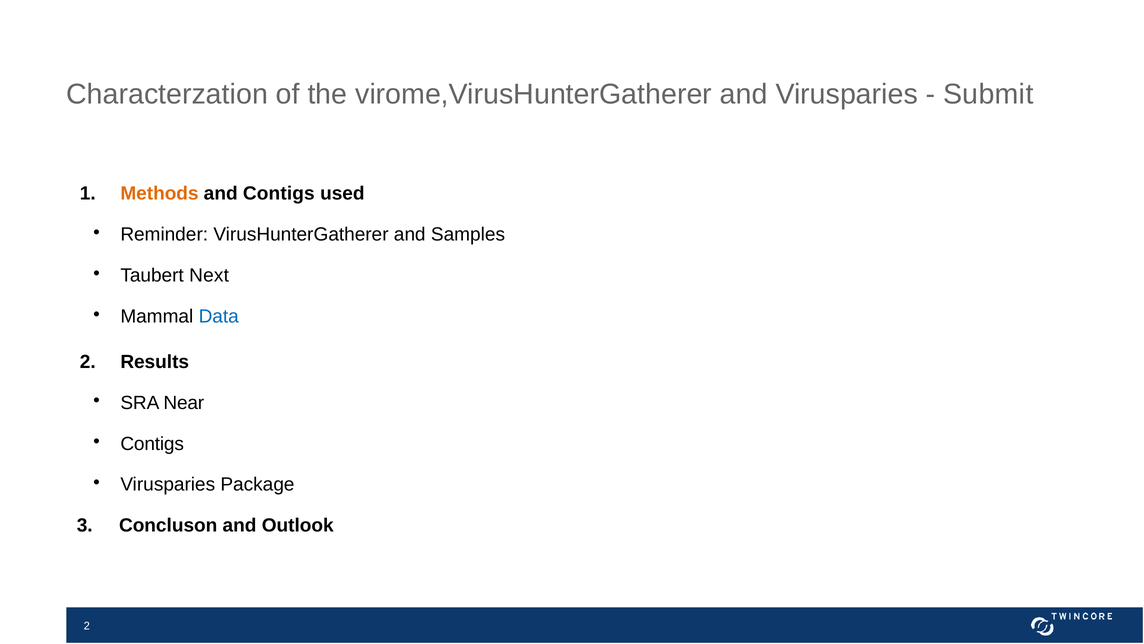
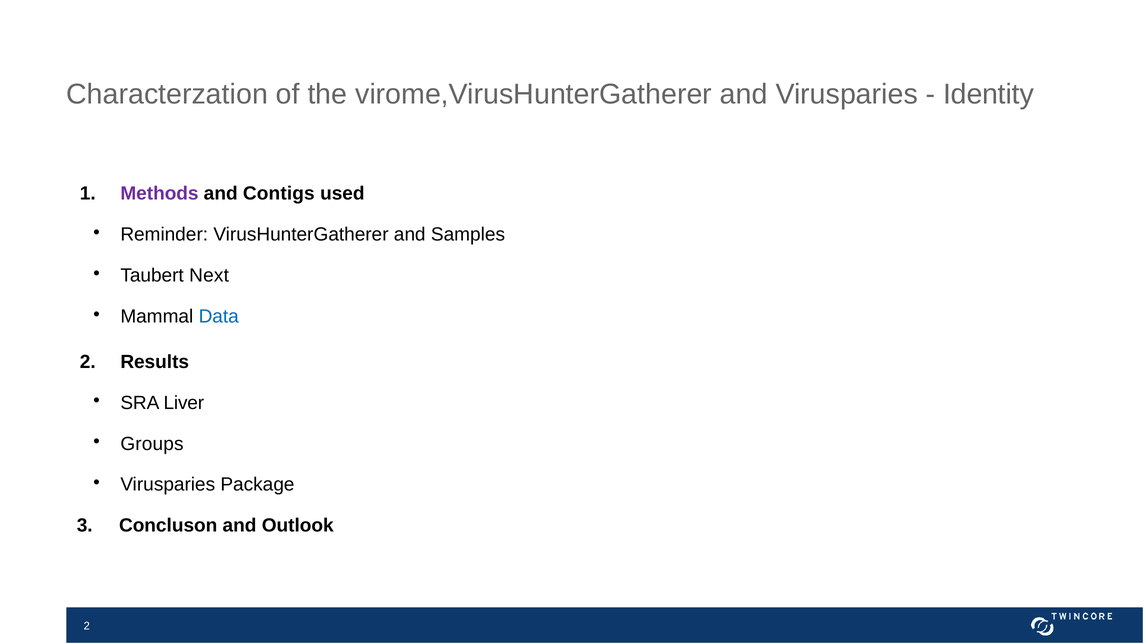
Submit: Submit -> Identity (989, 94)
Methods colour: orange -> purple (159, 194)
Near: Near -> Liver (184, 402)
Contigs: Contigs -> Groups (152, 443)
